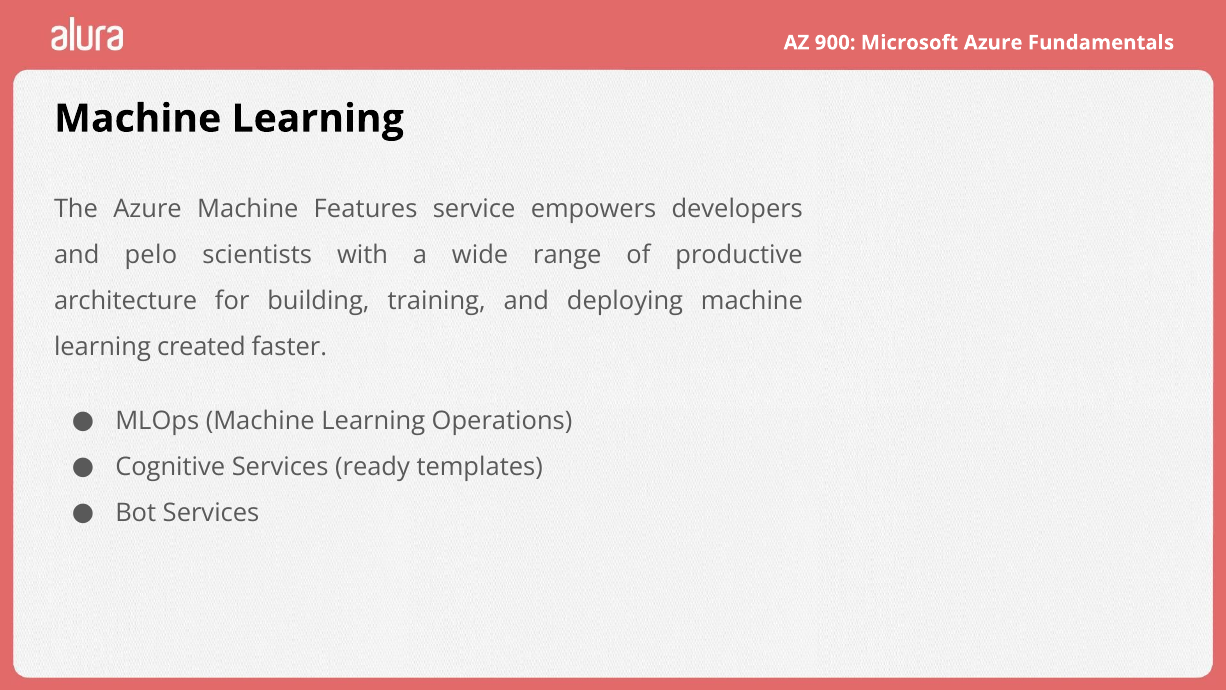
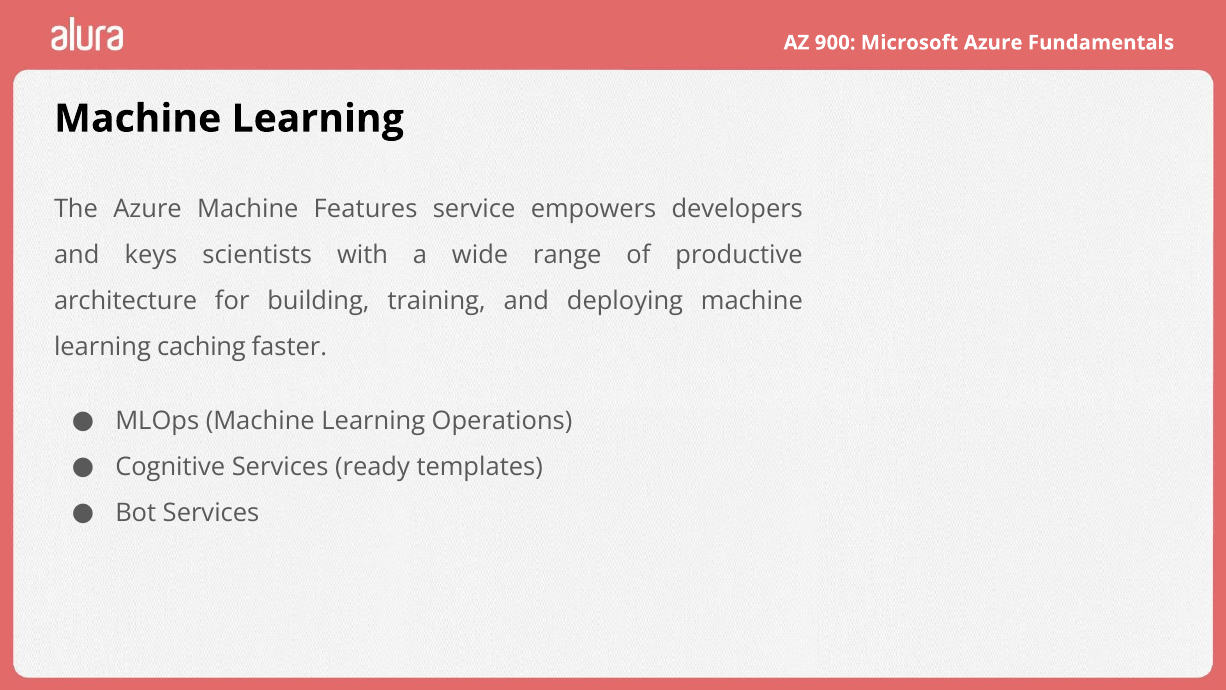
pelo: pelo -> keys (151, 255)
created: created -> caching (201, 347)
